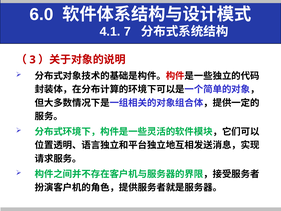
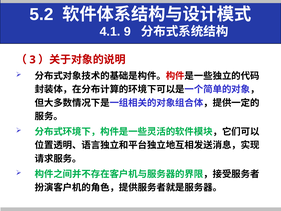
6.0: 6.0 -> 5.2 (41, 14)
7: 7 -> 9 (127, 32)
